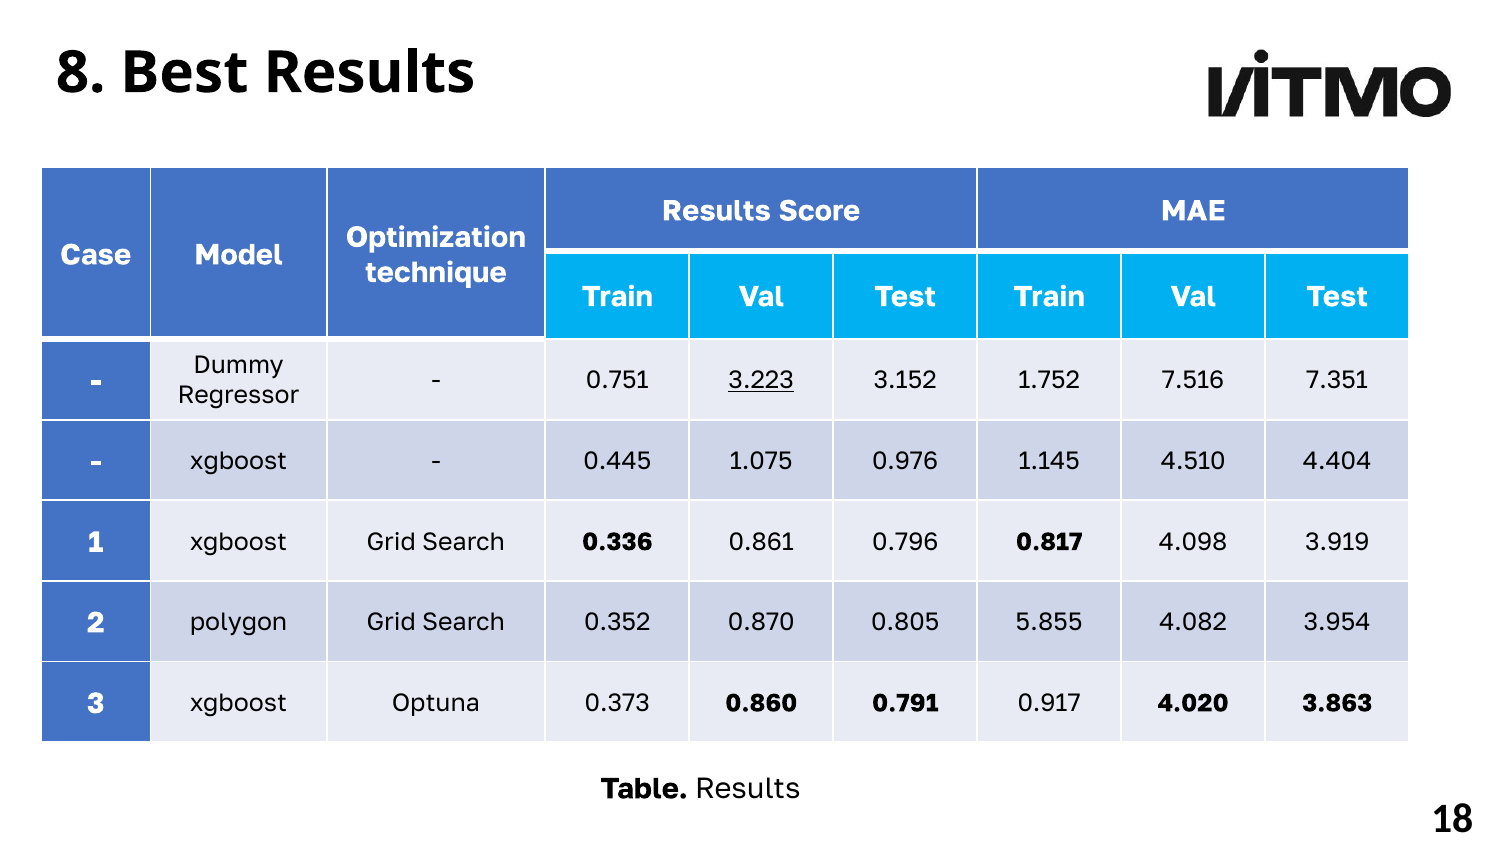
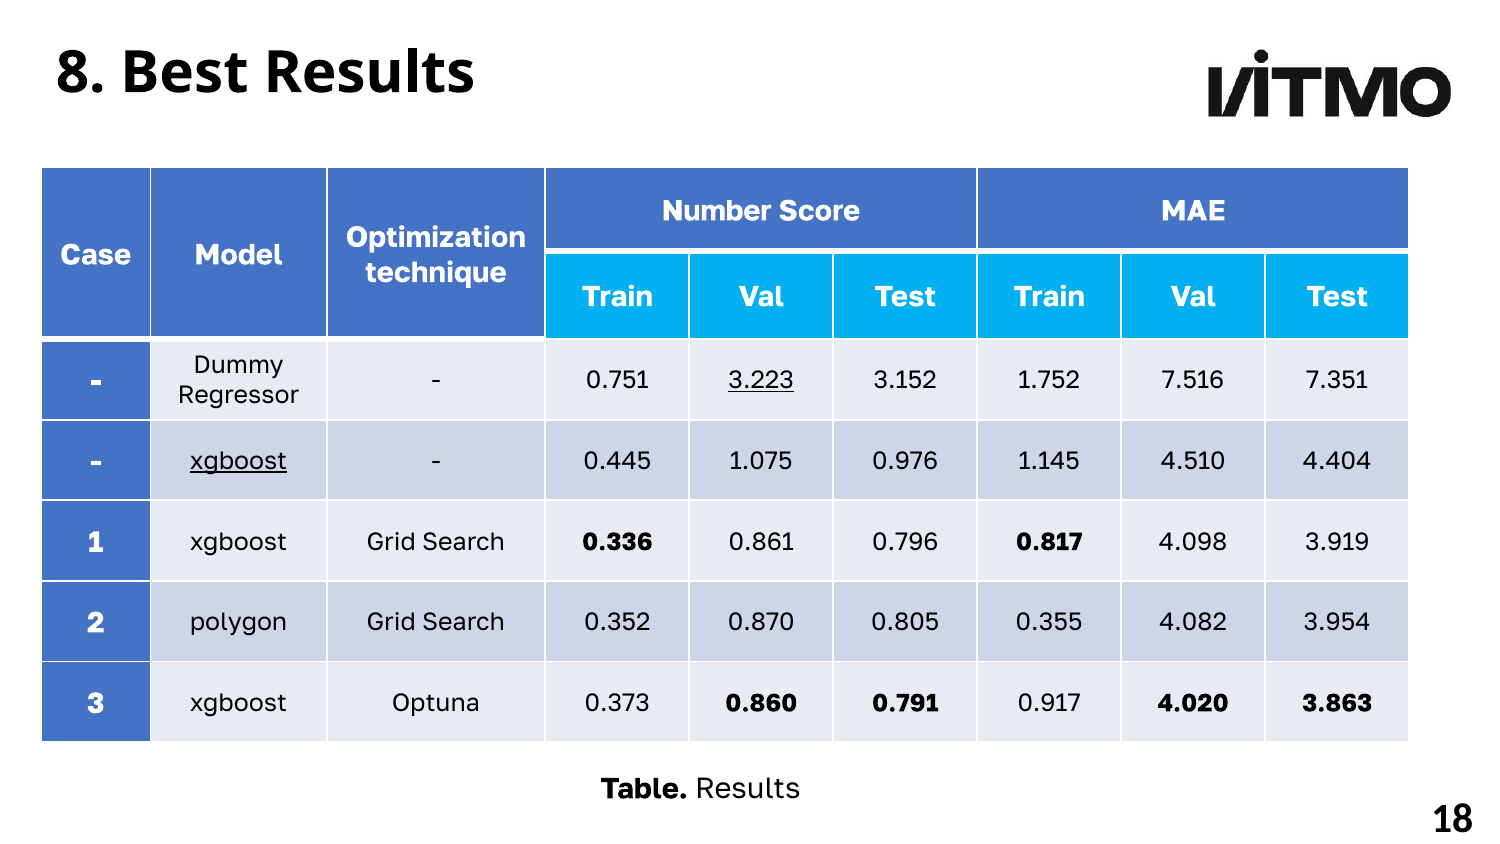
Results: Results -> Number (717, 211)
xgboost underline: none -> present (239, 461)
5.855: 5.855 -> 0.355 (1049, 622)
